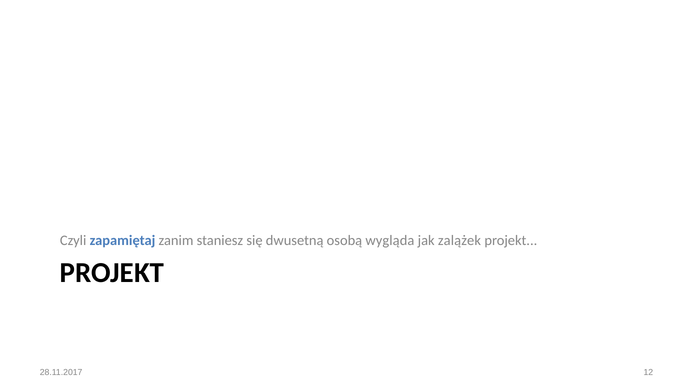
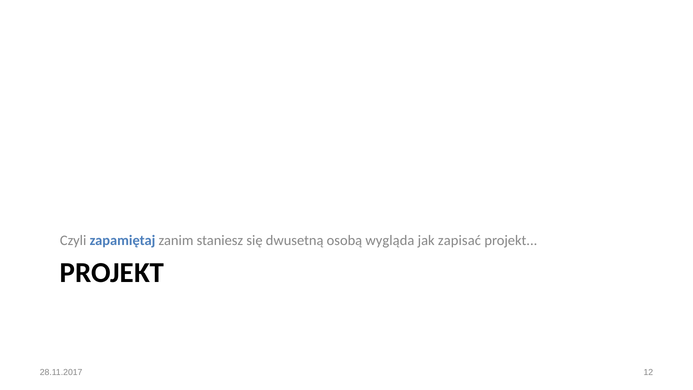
zalążek: zalążek -> zapisać (459, 240)
